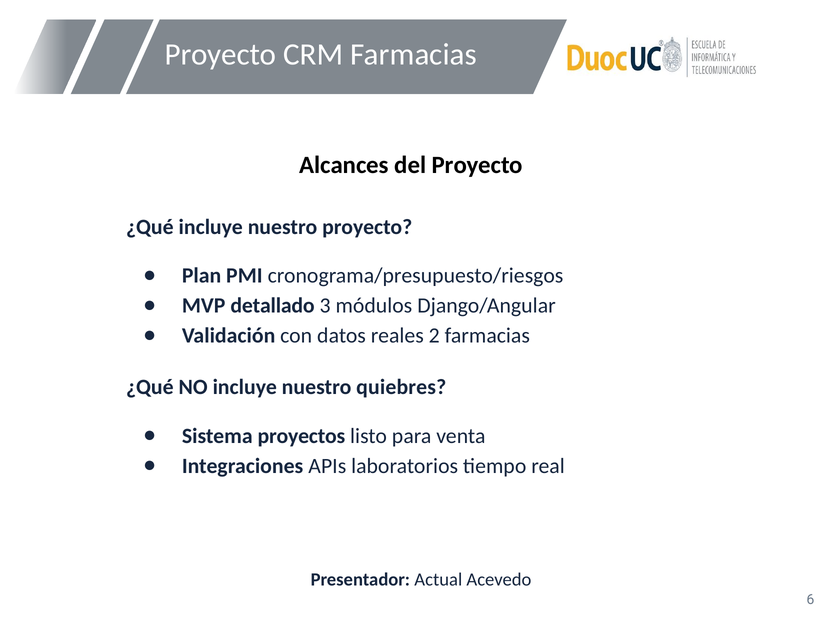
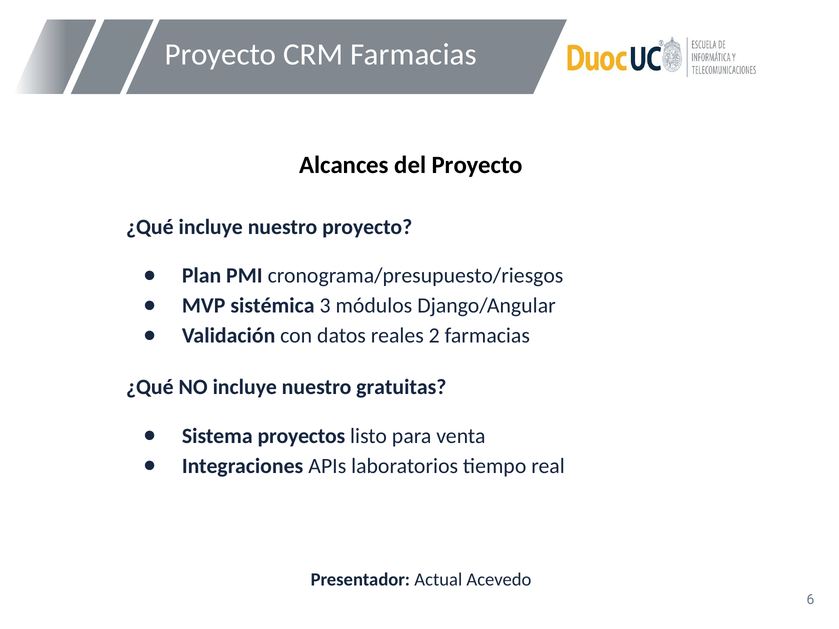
detallado: detallado -> sistémica (272, 306)
quiebres: quiebres -> gratuitas (401, 387)
